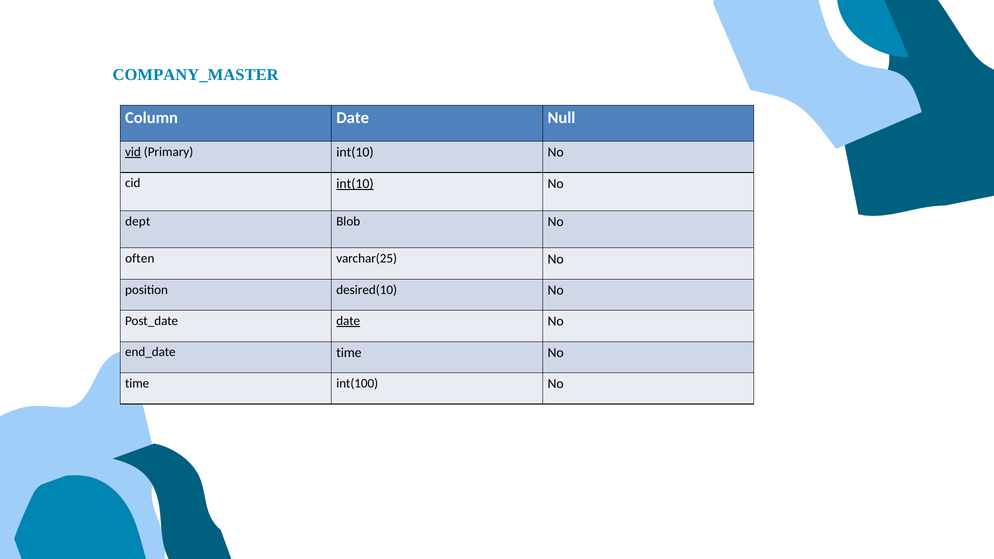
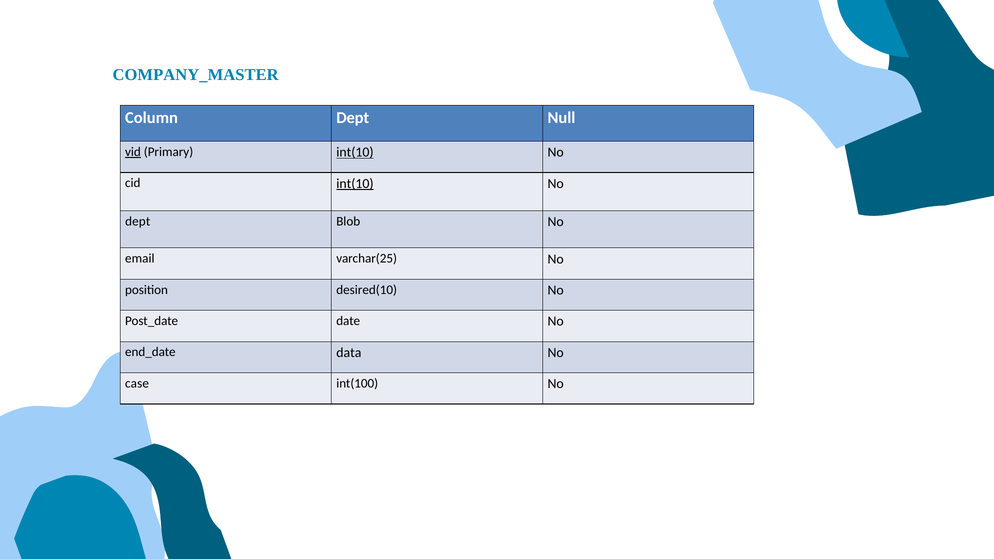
Column Date: Date -> Dept (353, 118)
int(10 underline: none -> present (355, 152)
often: often -> email (140, 259)
date underline: present -> none (348, 321)
time: time -> data (349, 353)
time: time -> case (137, 383)
